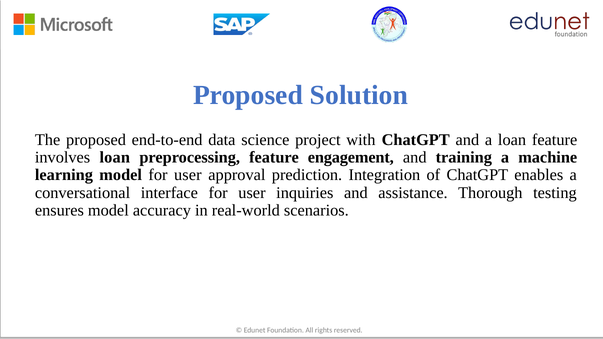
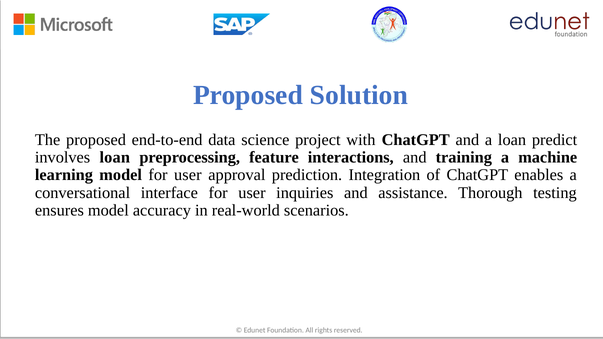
loan feature: feature -> predict (555, 140)
engagement: engagement -> interactions (351, 157)
